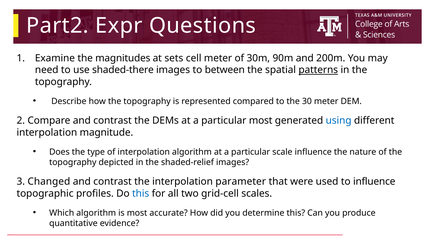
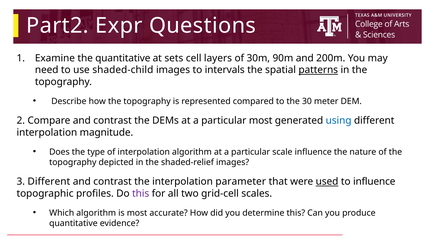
the magnitudes: magnitudes -> quantitative (123, 58)
cell meter: meter -> layers (218, 58)
shaded-there: shaded-there -> shaded-child (123, 70)
between: between -> intervals (225, 70)
3 Changed: Changed -> Different (49, 181)
used underline: none -> present (327, 181)
this colour: blue -> purple (141, 193)
